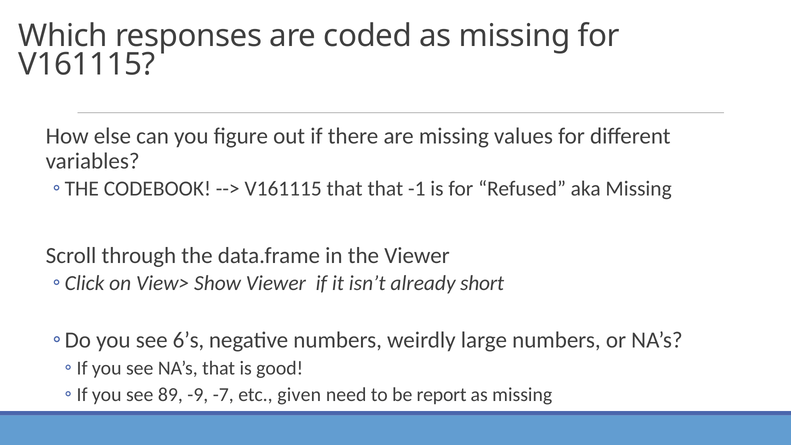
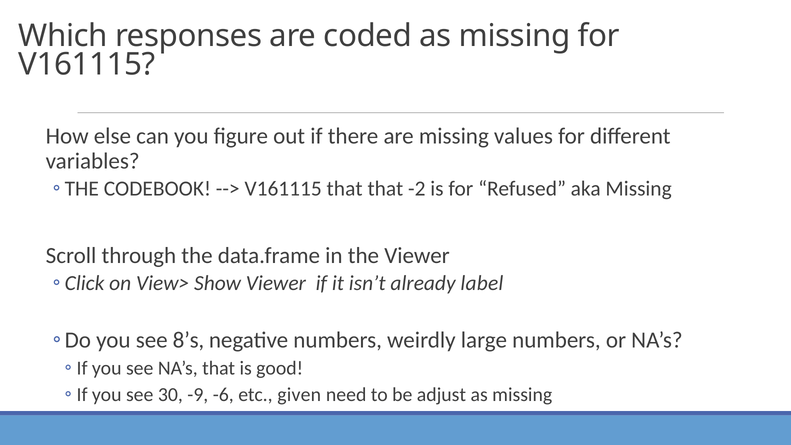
-1: -1 -> -2 (417, 189)
short: short -> label (482, 283)
6’s: 6’s -> 8’s (188, 340)
89: 89 -> 30 (170, 394)
-7: -7 -> -6 (223, 394)
report: report -> adjust (441, 394)
